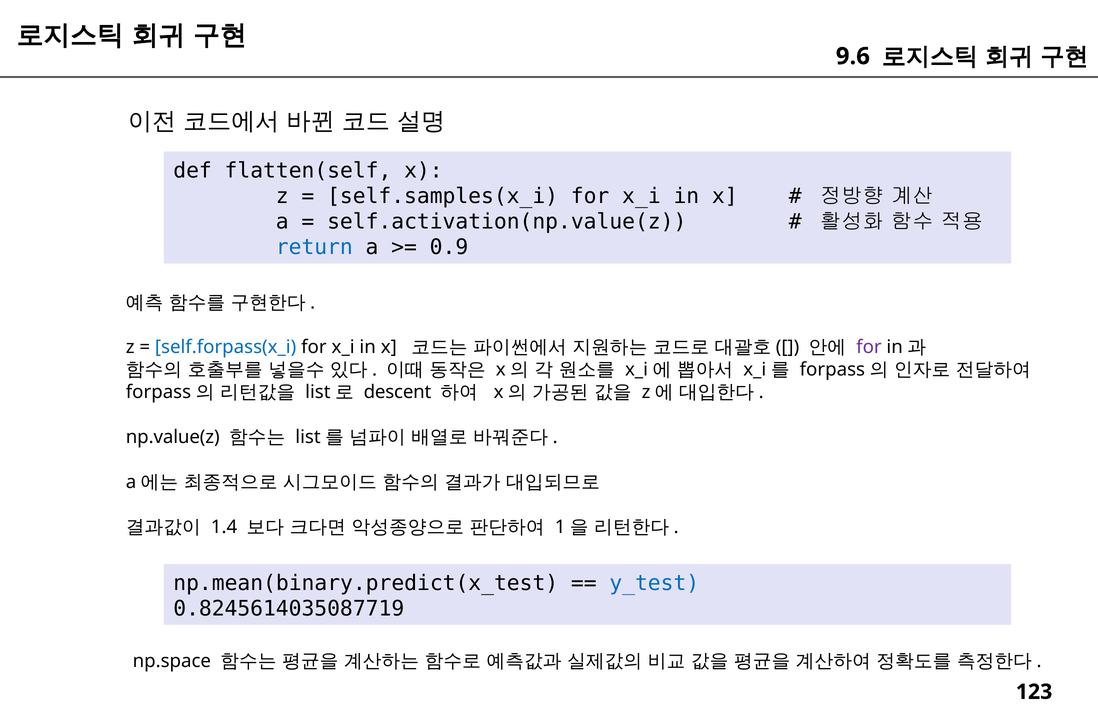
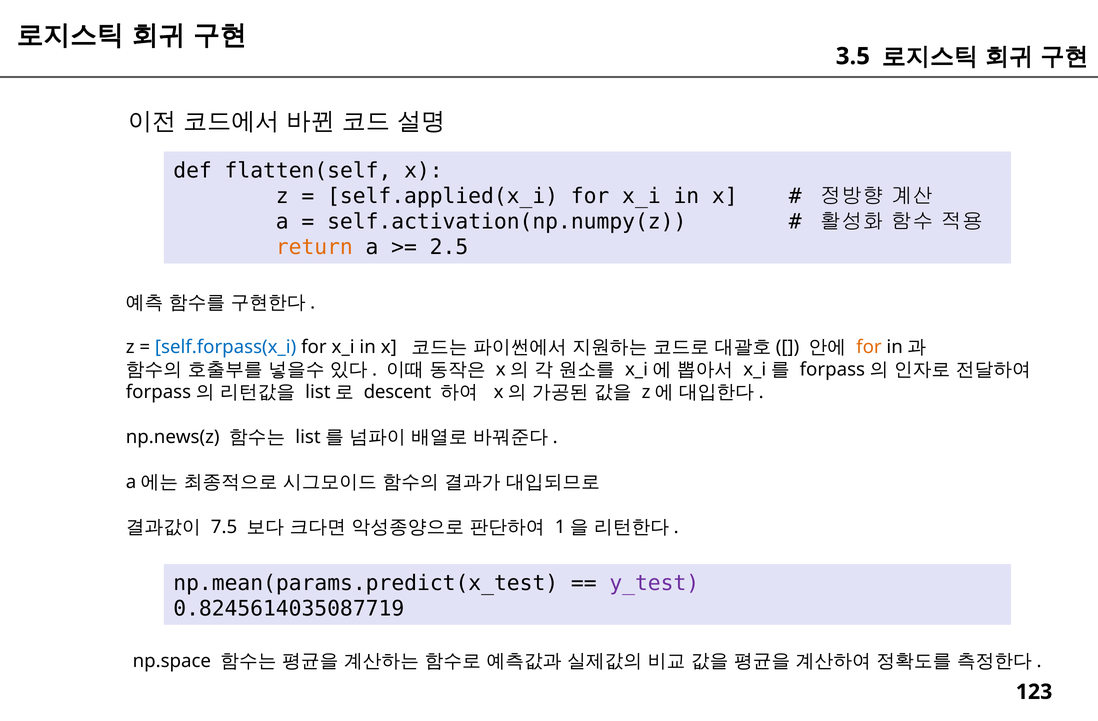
9.6: 9.6 -> 3.5 (853, 56)
self.samples(x_i: self.samples(x_i -> self.applied(x_i (443, 196)
self.activation(np.value(z: self.activation(np.value(z -> self.activation(np.numpy(z (507, 222)
return colour: blue -> orange (314, 248)
0.9: 0.9 -> 2.5 (449, 248)
for colour: purple -> orange (869, 347)
np.value(z: np.value(z -> np.news(z (173, 437)
1.4: 1.4 -> 7.5 (224, 527)
np.mean(binary.predict(x_test: np.mean(binary.predict(x_test -> np.mean(params.predict(x_test (366, 583)
y_test colour: blue -> purple (654, 583)
